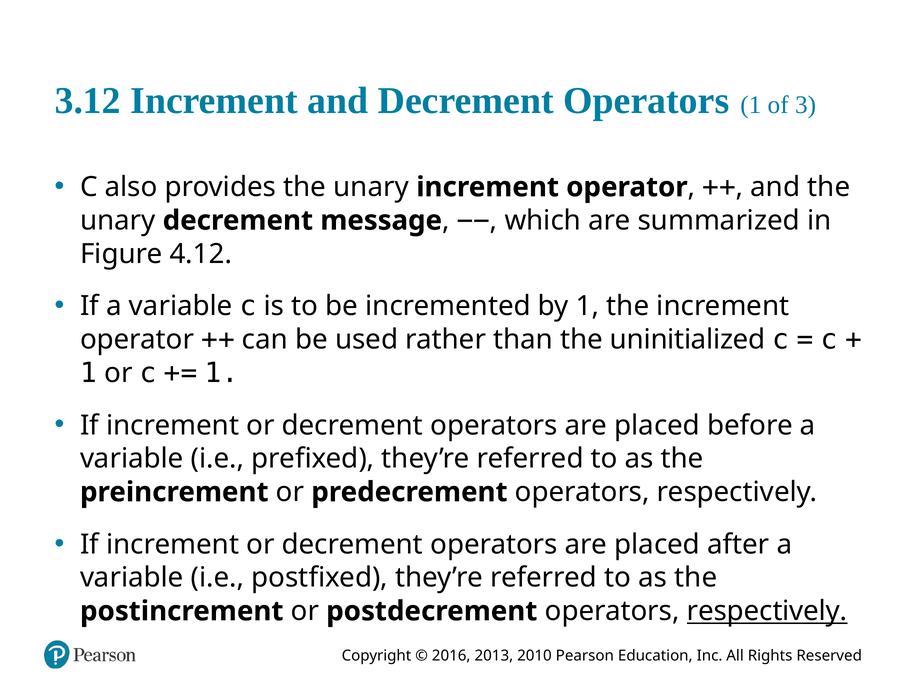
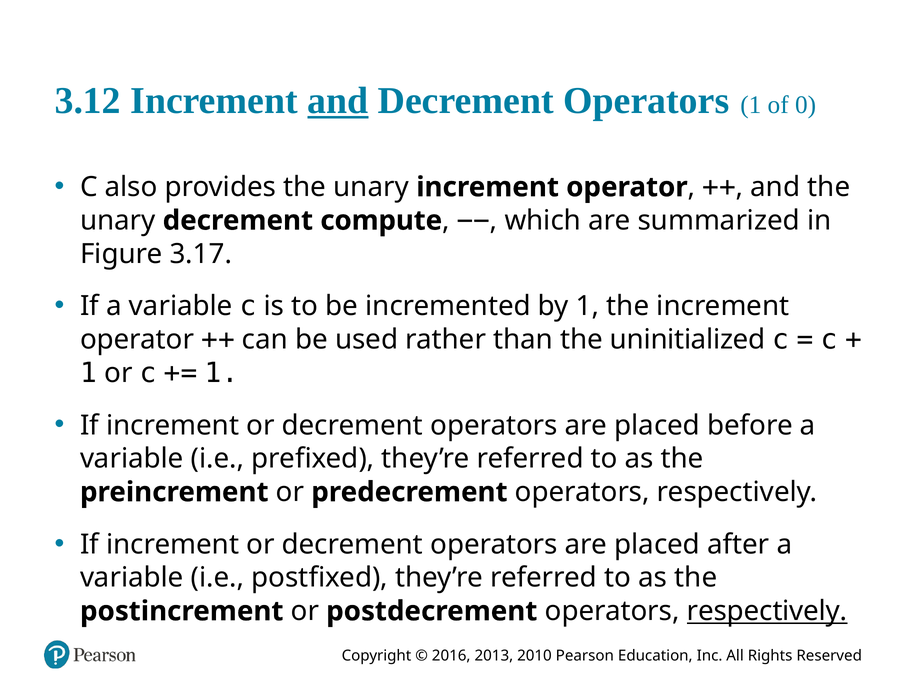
and underline: none -> present (338, 101)
3: 3 -> 0 (806, 105)
message: message -> compute (381, 220)
4.12: 4.12 -> 3.17 (201, 254)
